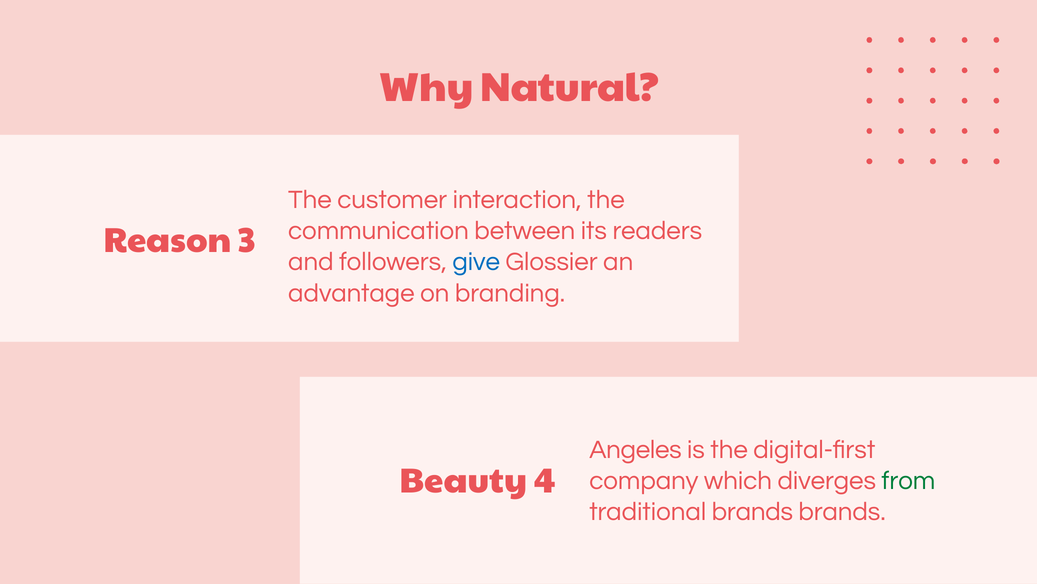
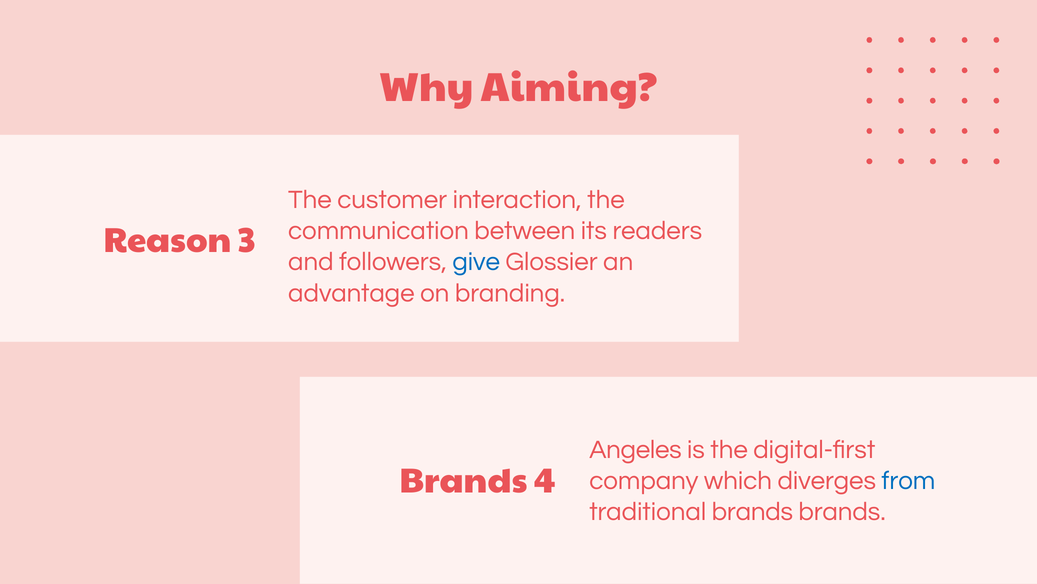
Natural: Natural -> Aiming (569, 88)
Beauty: Beauty -> Brands (464, 481)
from colour: green -> blue (908, 480)
